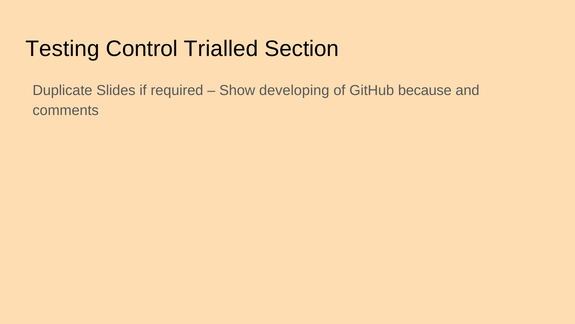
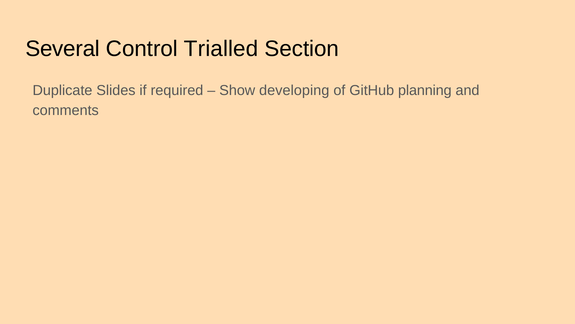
Testing: Testing -> Several (63, 49)
because: because -> planning (425, 90)
